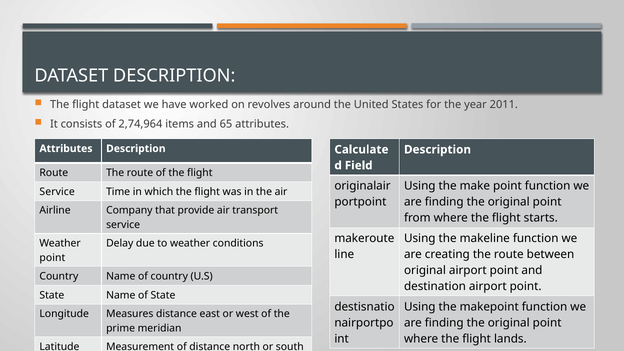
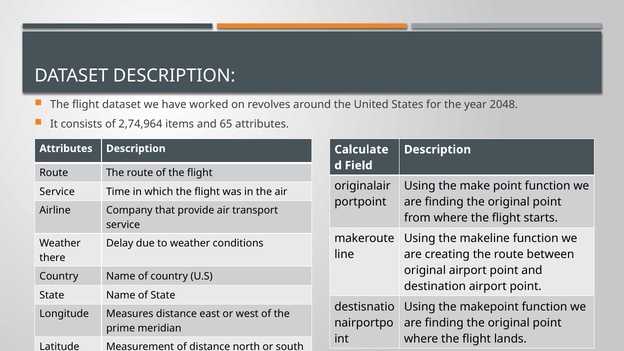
2011: 2011 -> 2048 (504, 105)
point: point -> there (52, 258)
